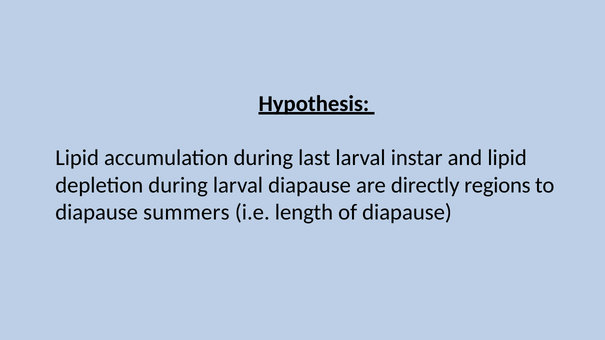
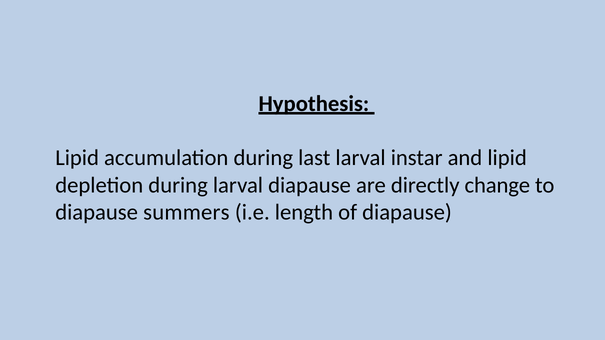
regions: regions -> change (497, 185)
